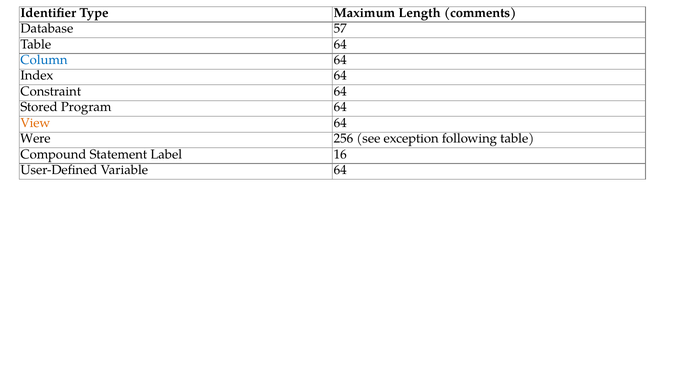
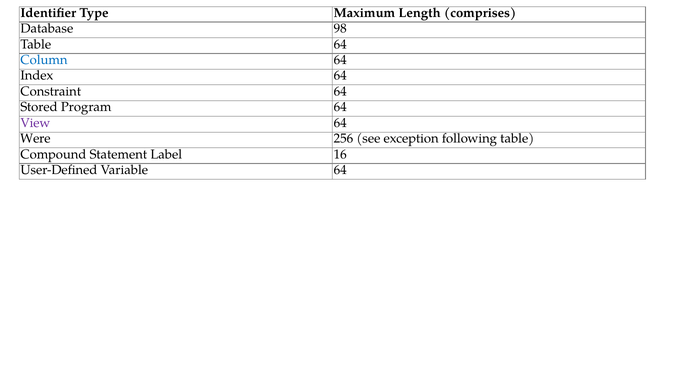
comments: comments -> comprises (480, 13)
57: 57 -> 98 (340, 29)
View colour: orange -> purple (35, 123)
